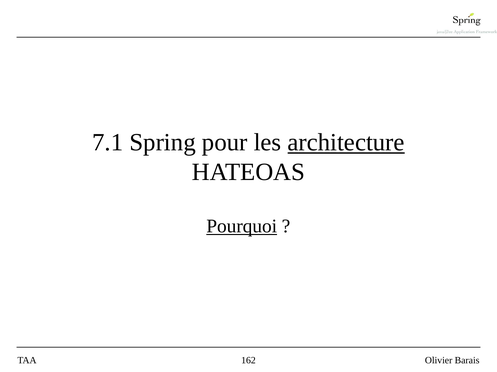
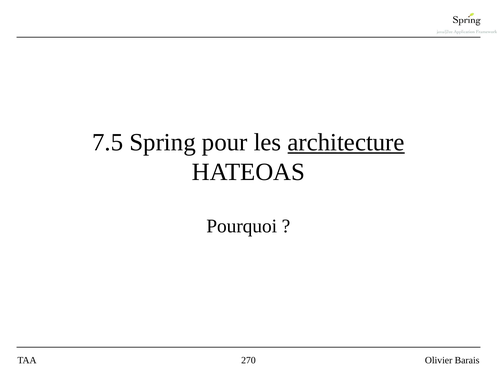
7.1: 7.1 -> 7.5 (108, 143)
Pourquoi underline: present -> none (242, 227)
162: 162 -> 270 (248, 361)
